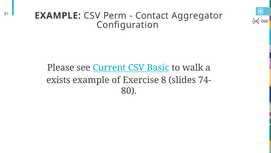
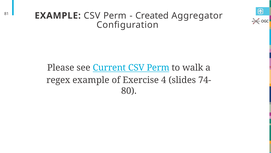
Contact: Contact -> Created (152, 16)
Basic: Basic -> Perm (158, 67)
exists: exists -> regex (58, 80)
8: 8 -> 4 (164, 80)
